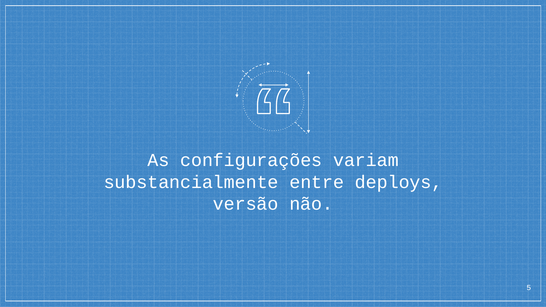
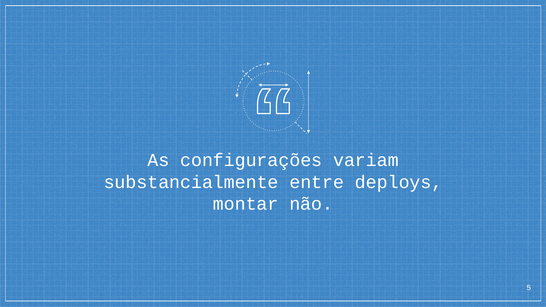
versão: versão -> montar (246, 204)
